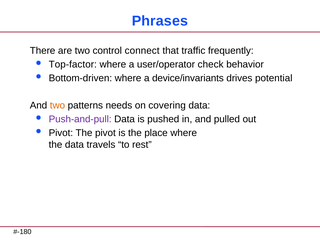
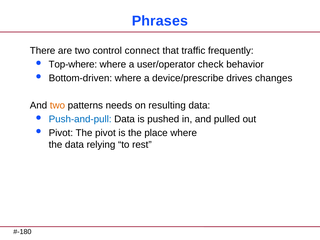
Top-factor: Top-factor -> Top-where (73, 64)
device/invariants: device/invariants -> device/prescribe (188, 78)
potential: potential -> changes (274, 78)
covering: covering -> resulting (167, 105)
Push-and-pull colour: purple -> blue (80, 119)
travels: travels -> relying (101, 145)
